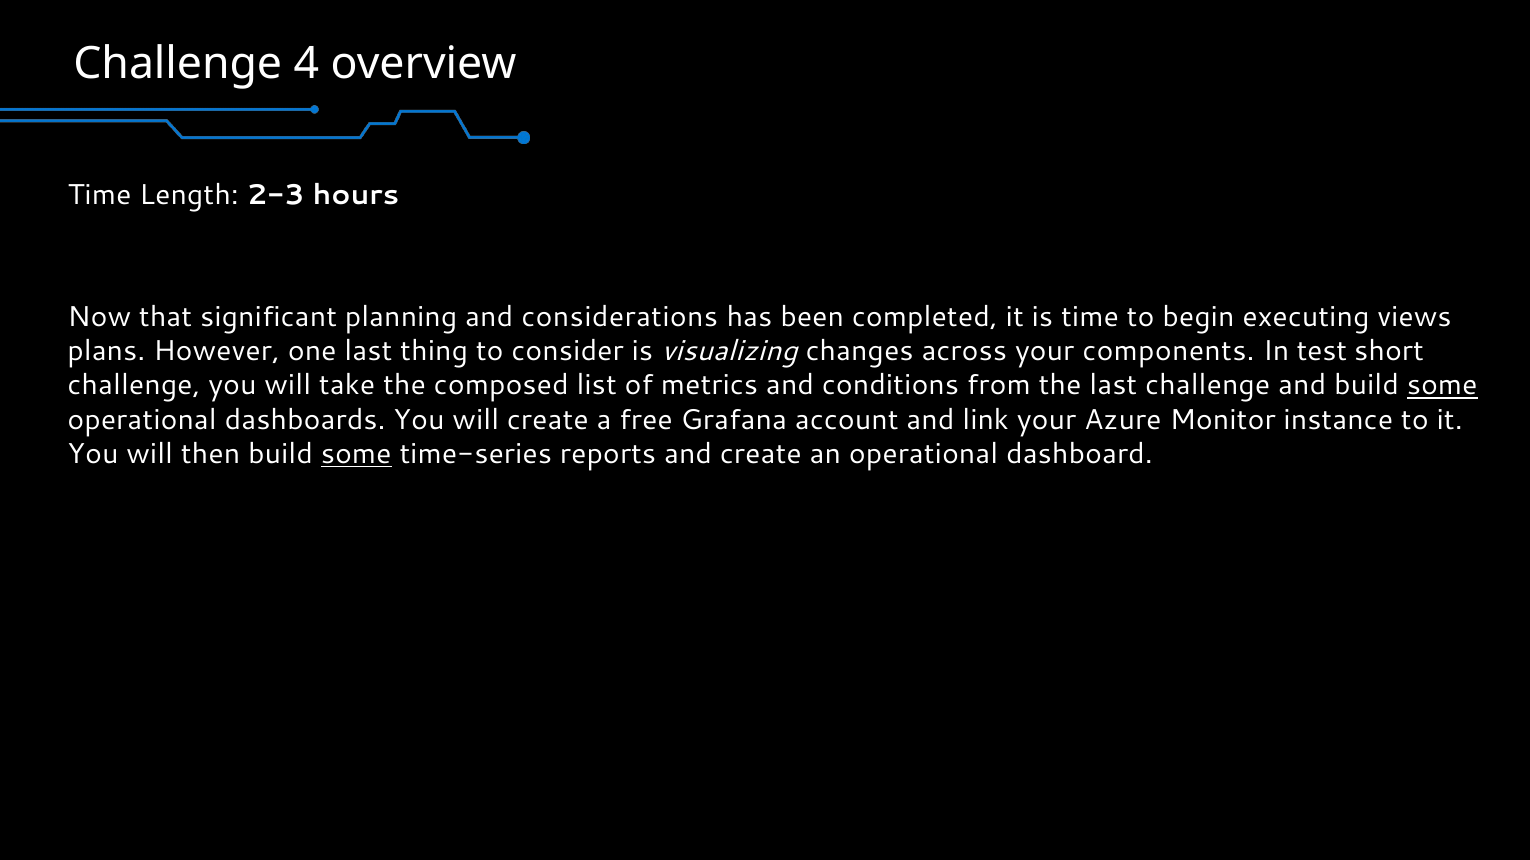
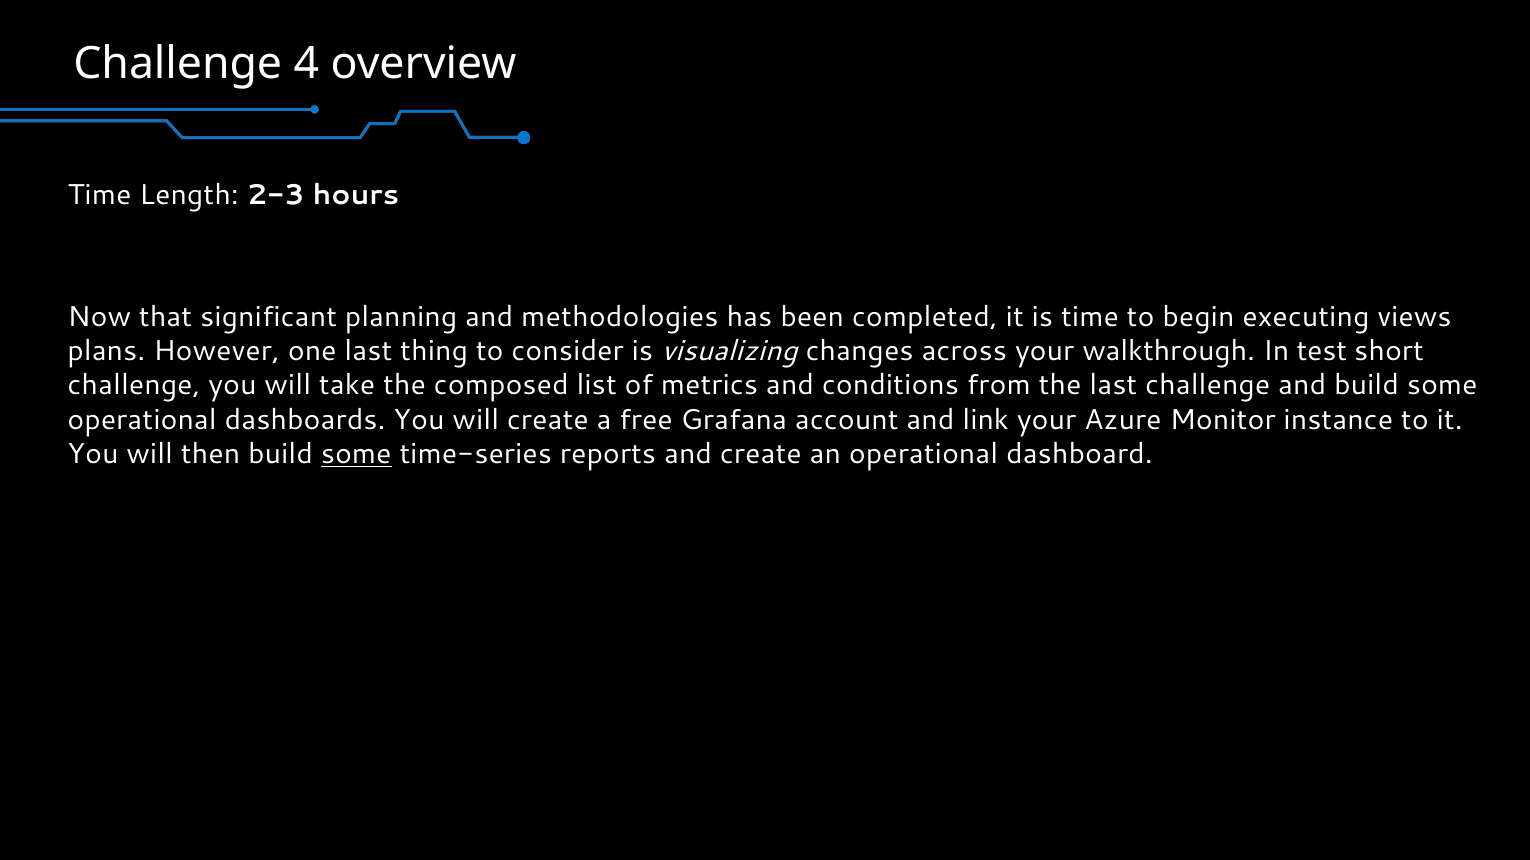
considerations: considerations -> methodologies (620, 317)
components: components -> walkthrough (1169, 351)
some underline: present -> none (1442, 386)
